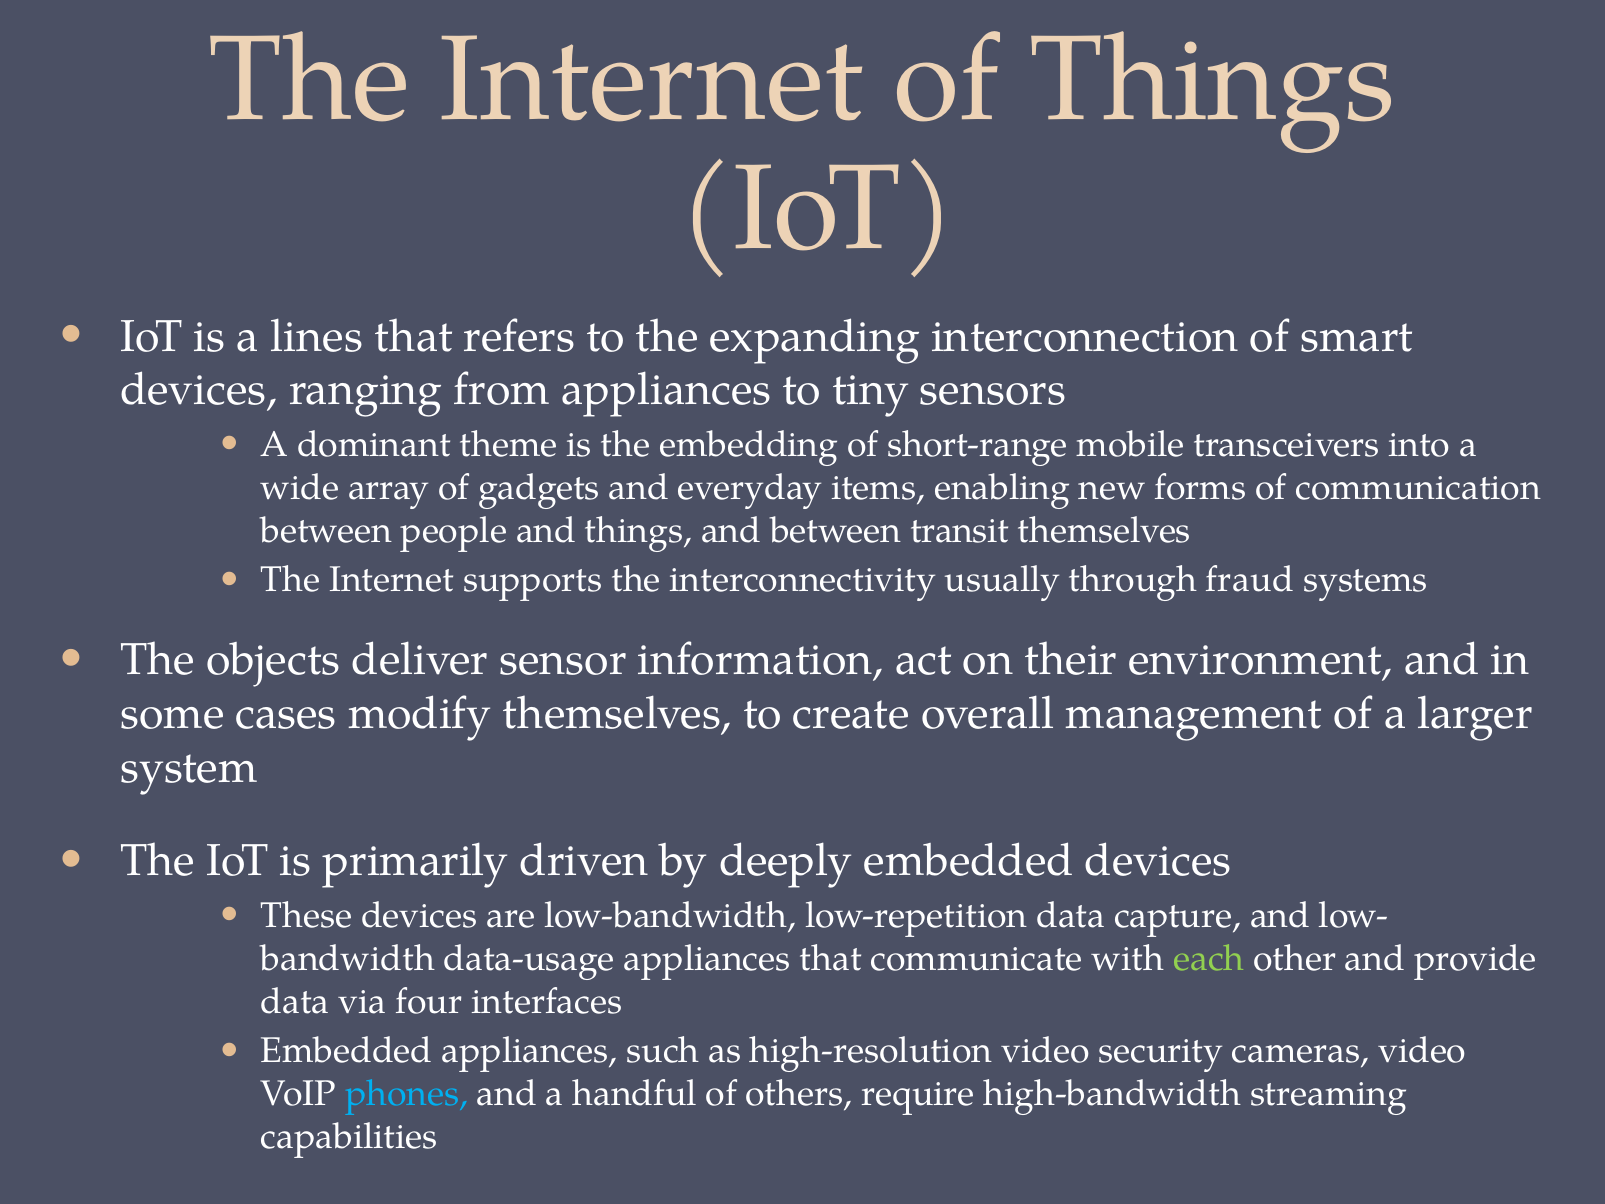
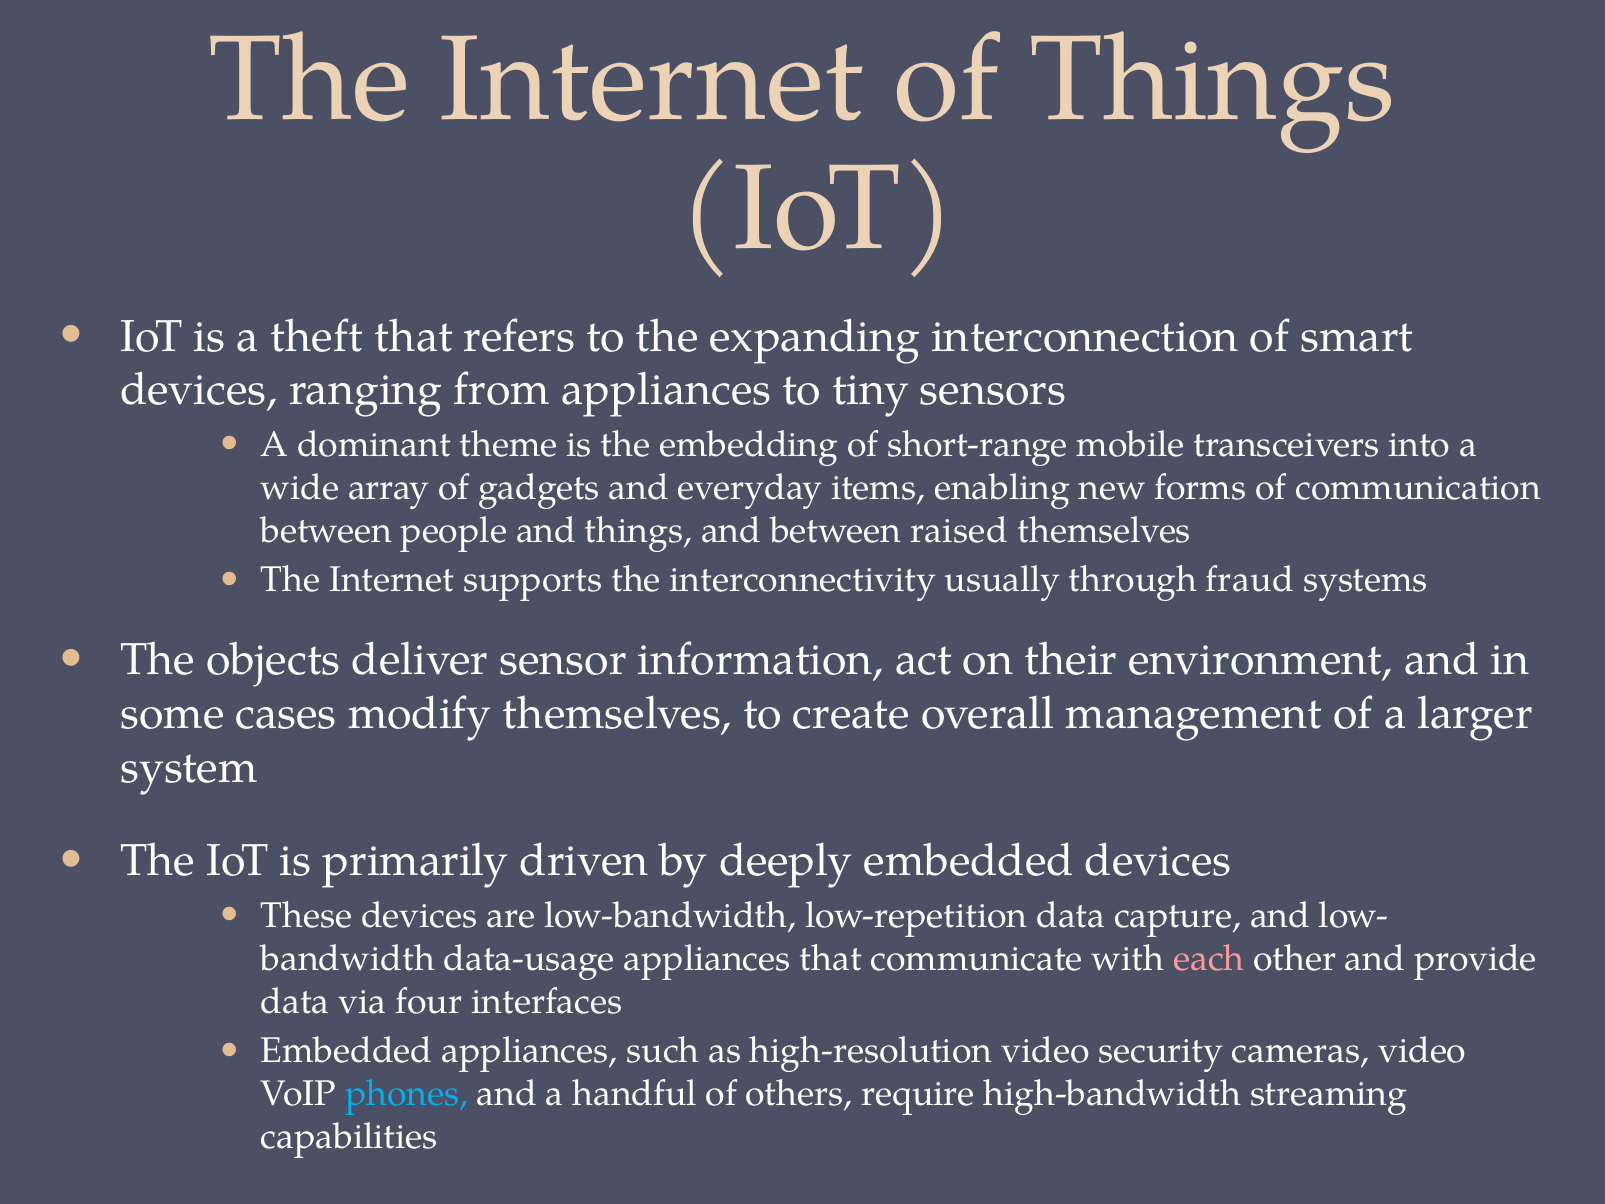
lines: lines -> theft (317, 336)
transit: transit -> raised (959, 530)
each colour: light green -> pink (1209, 958)
